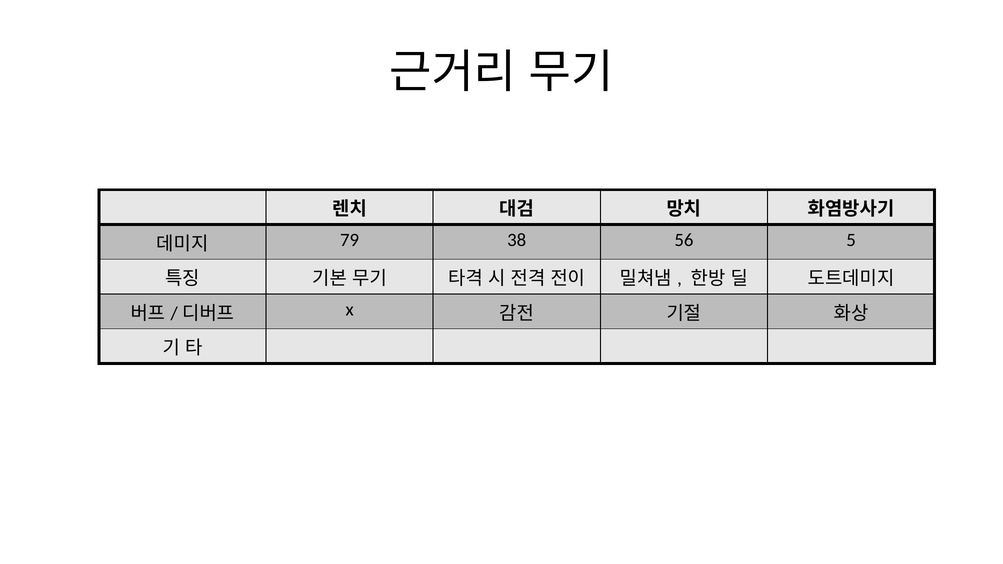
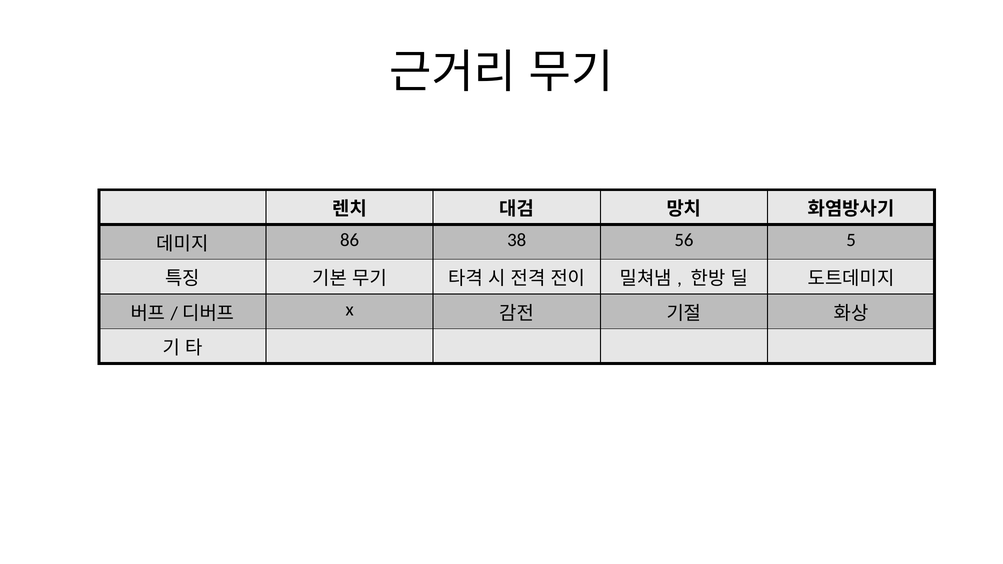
79: 79 -> 86 (350, 240)
